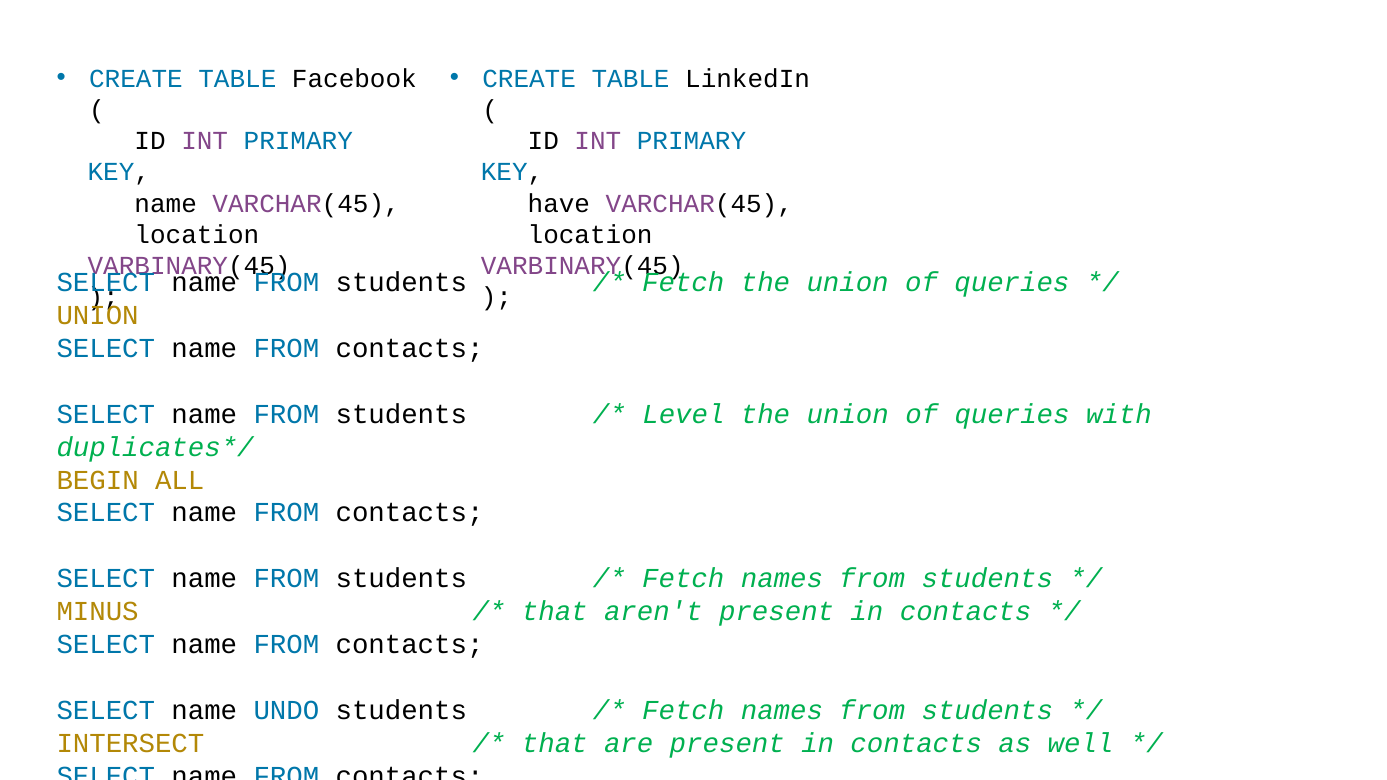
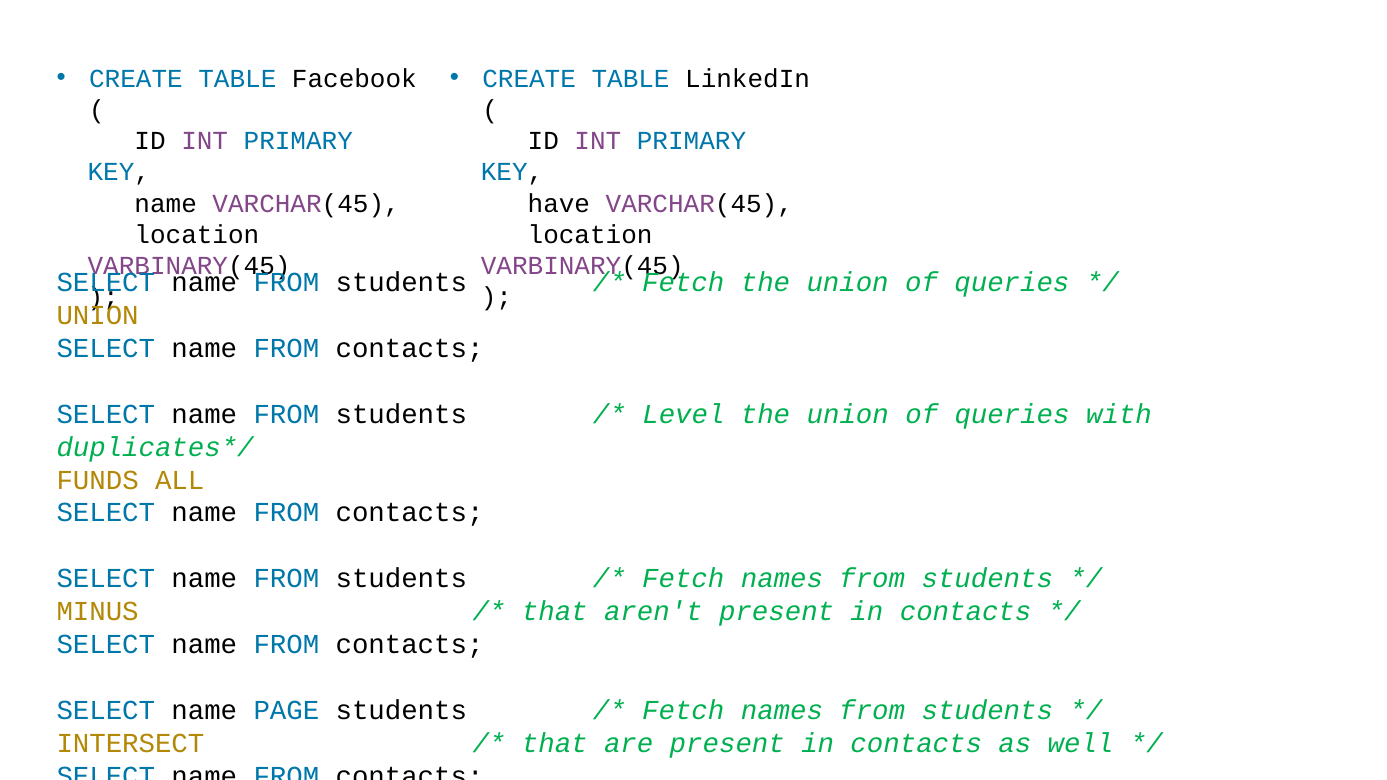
BEGIN: BEGIN -> FUNDS (98, 480)
UNDO: UNDO -> PAGE (286, 711)
